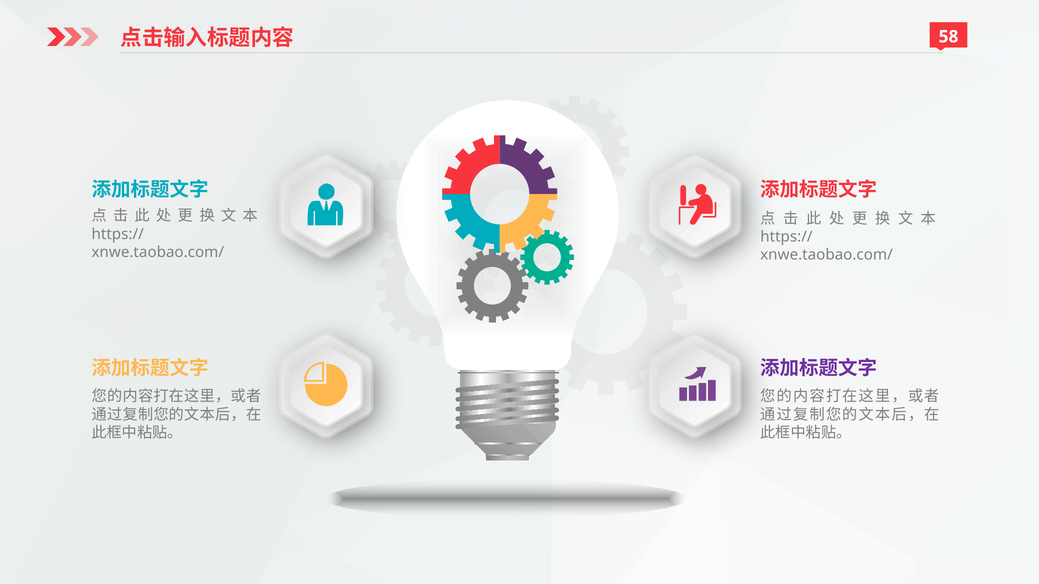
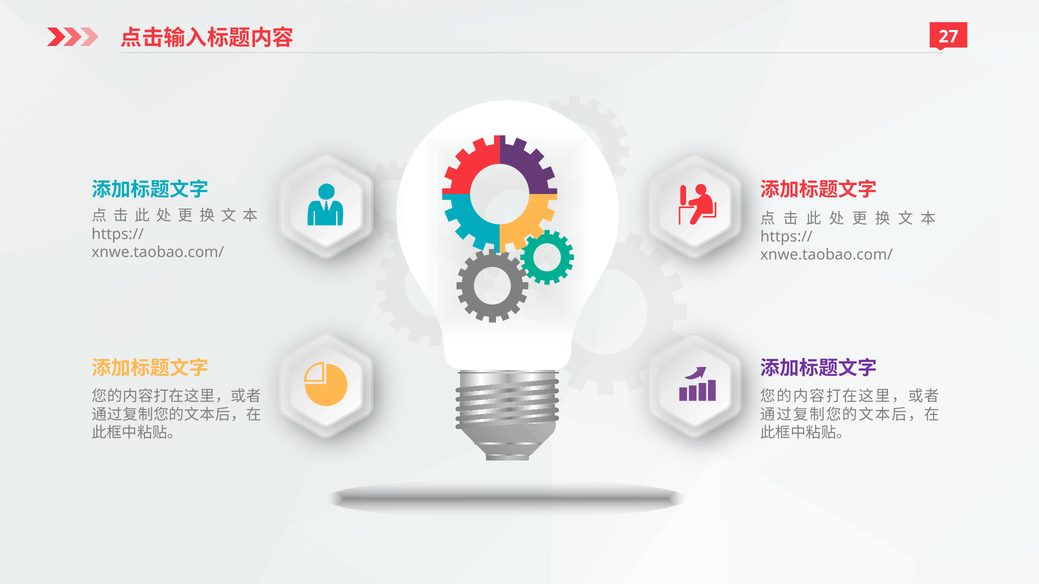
58: 58 -> 27 (949, 37)
